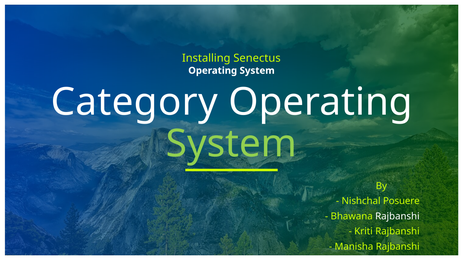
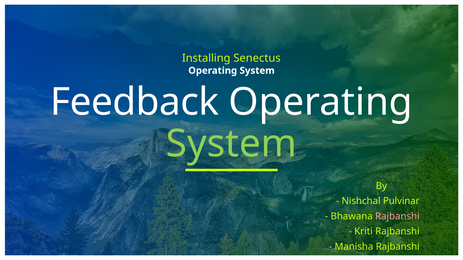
Category: Category -> Feedback (135, 102)
Posuere: Posuere -> Pulvinar (401, 201)
Rajbanshi colour: white -> pink (397, 217)
